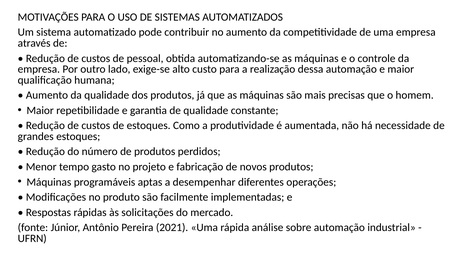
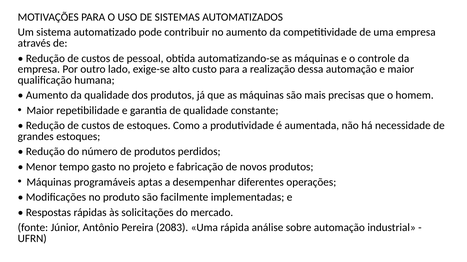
2021: 2021 -> 2083 (172, 228)
